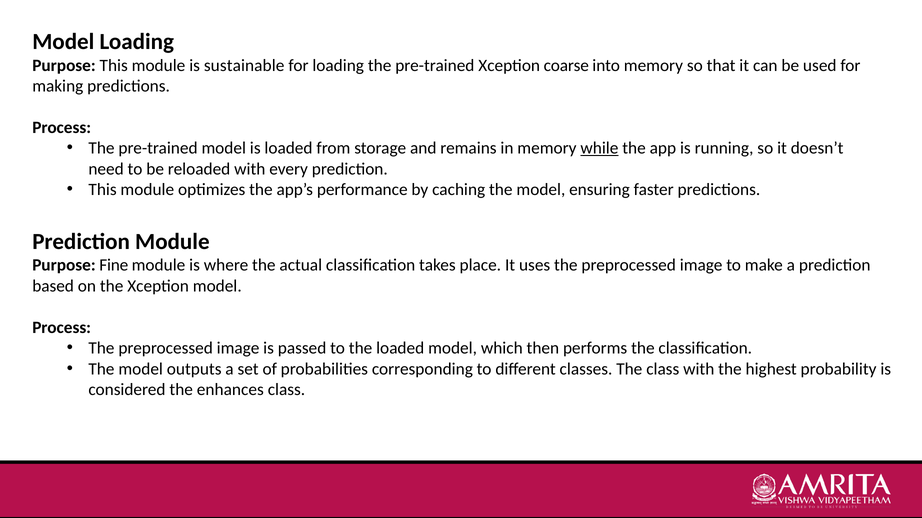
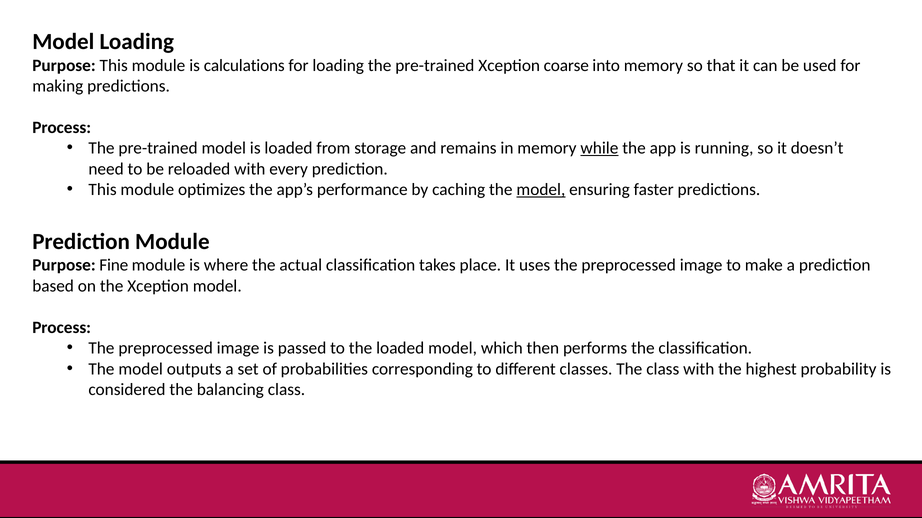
sustainable: sustainable -> calculations (244, 65)
model underline: none -> present (541, 190)
enhances: enhances -> balancing (230, 390)
